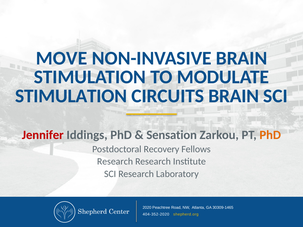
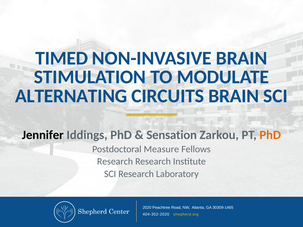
MOVE: MOVE -> TIMED (62, 58)
STIMULATION: STIMULATION -> ALTERNATING (71, 96)
Jennifer colour: red -> black (43, 135)
Recovery: Recovery -> Measure (161, 149)
